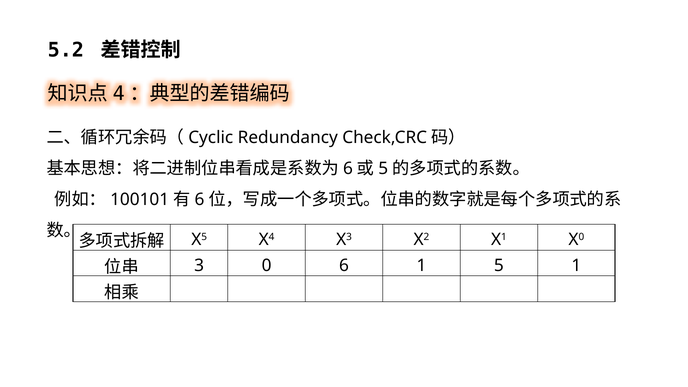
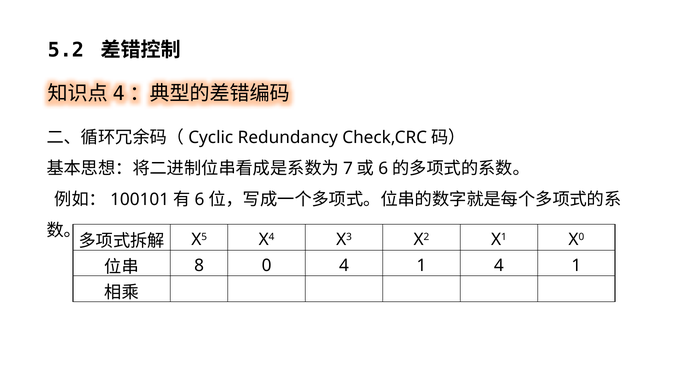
6: 6 -> 7 (348, 169)
5: 5 -> 6 (383, 169)
3: 3 -> 8 (199, 265)
0 6: 6 -> 4 (344, 265)
1 5: 5 -> 4 (499, 265)
